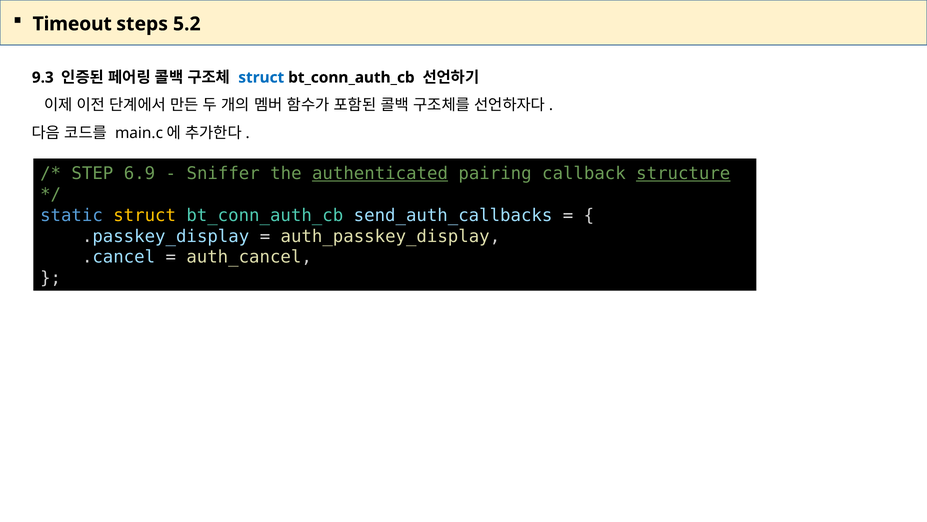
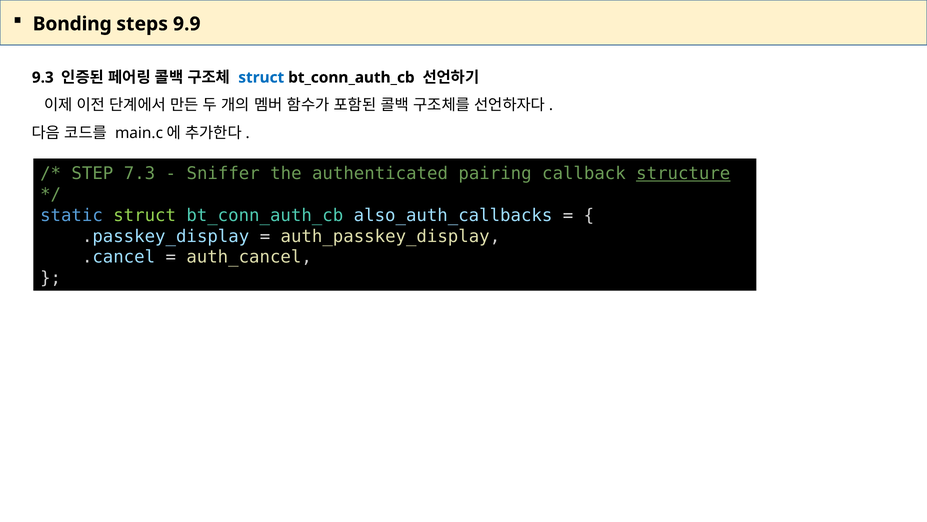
Timeout: Timeout -> Bonding (72, 24)
5.2: 5.2 -> 9.9 (187, 24)
6.9: 6.9 -> 7.3 (139, 173)
authenticated underline: present -> none (380, 173)
struct colour: yellow -> light green (145, 215)
send_auth_callbacks: send_auth_callbacks -> also_auth_callbacks (453, 215)
